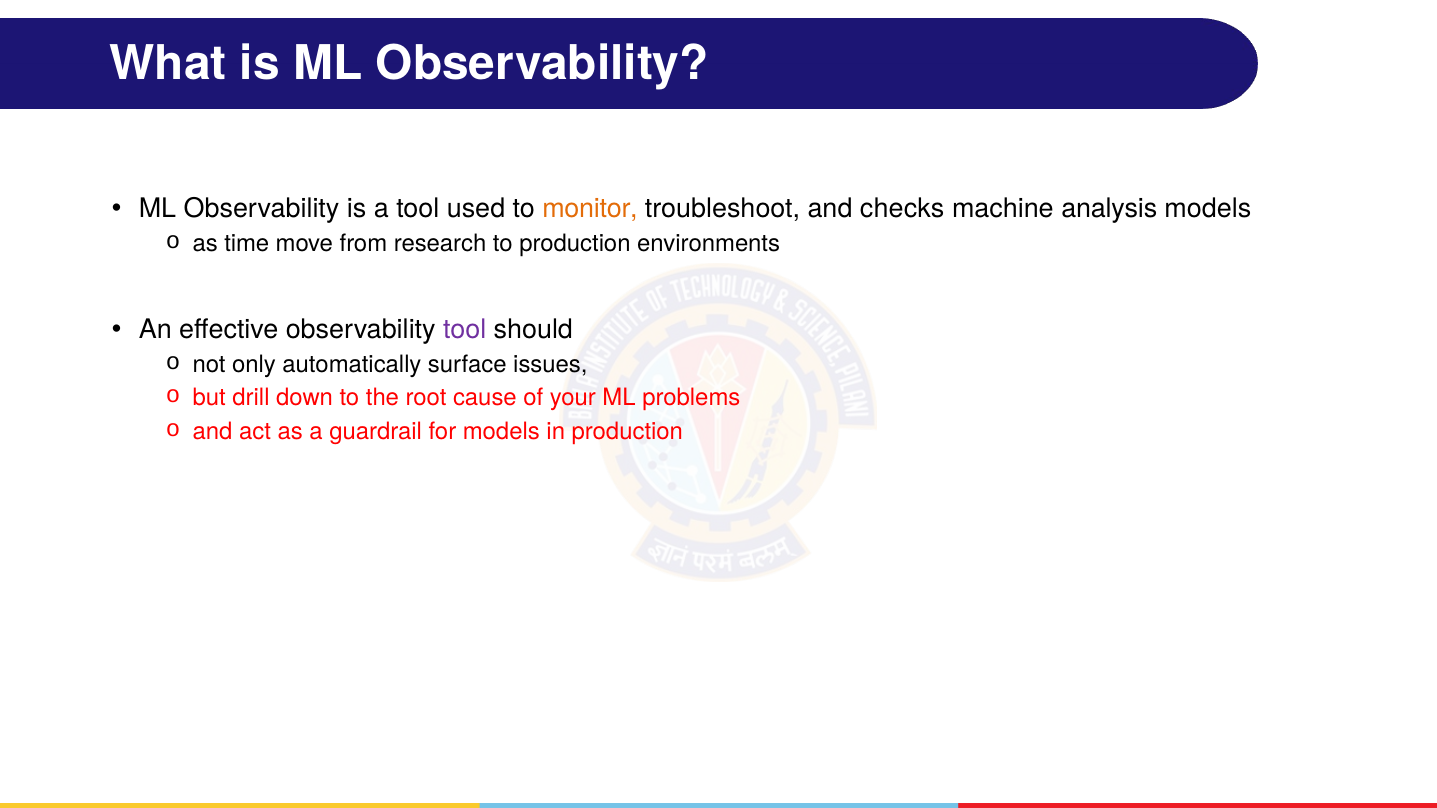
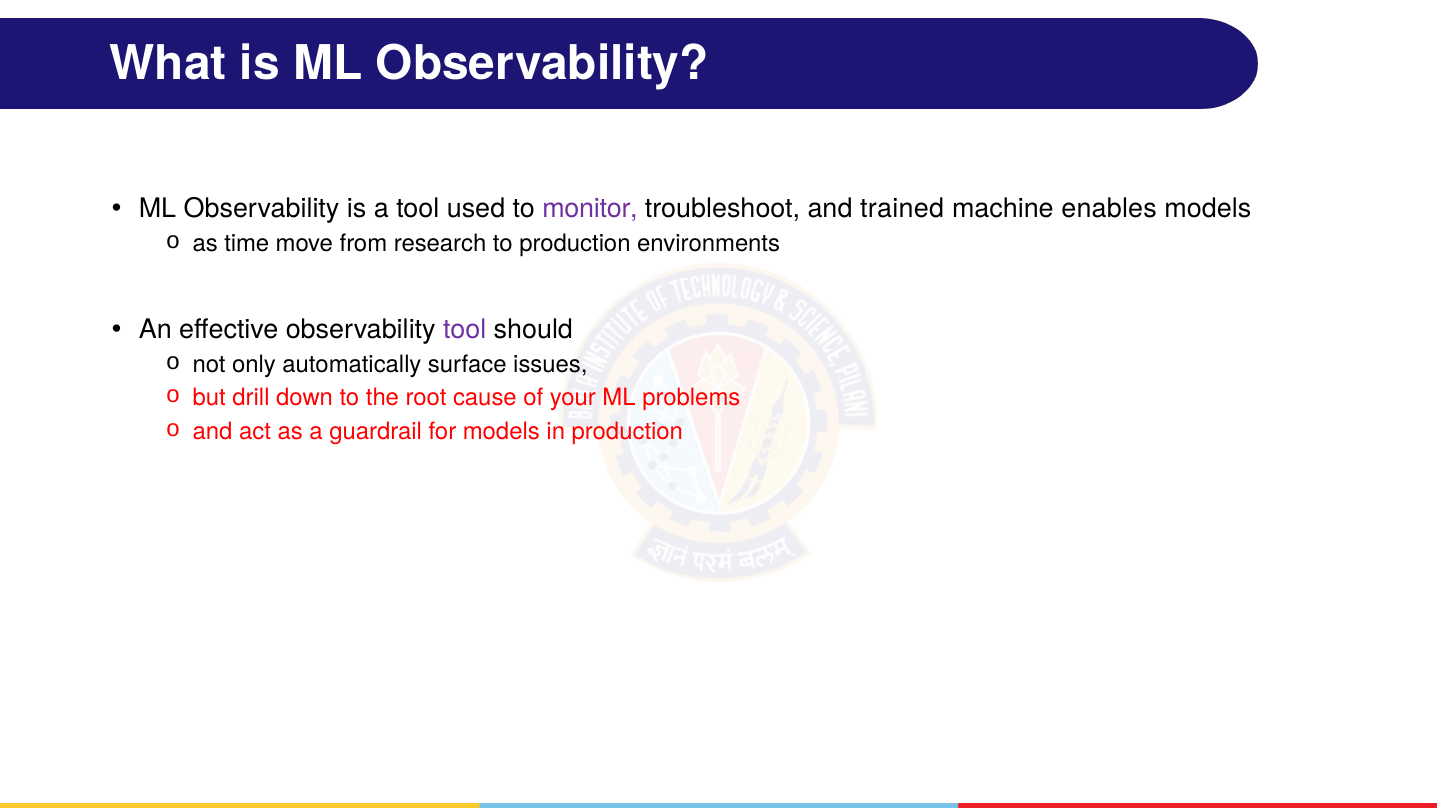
monitor colour: orange -> purple (590, 208)
checks: checks -> trained (902, 208)
analysis: analysis -> enables (1109, 208)
